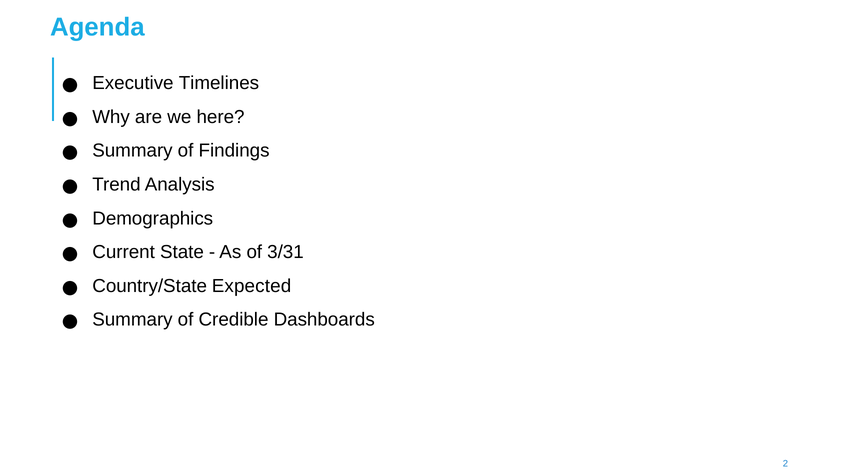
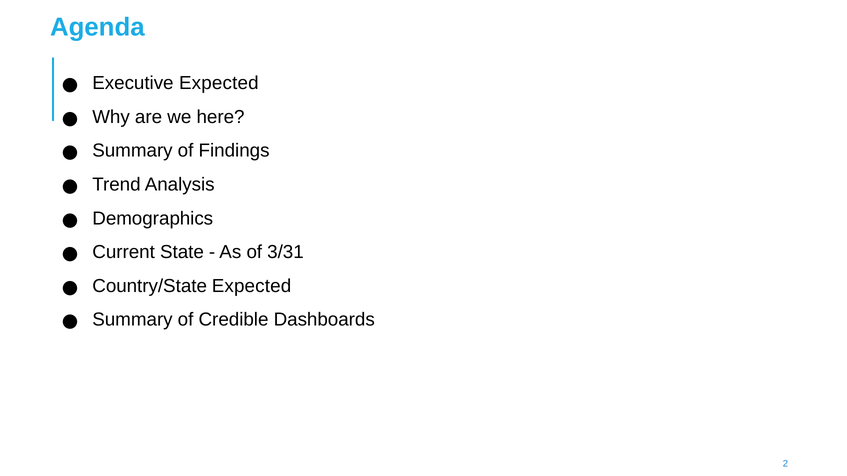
Executive Timelines: Timelines -> Expected (219, 83)
